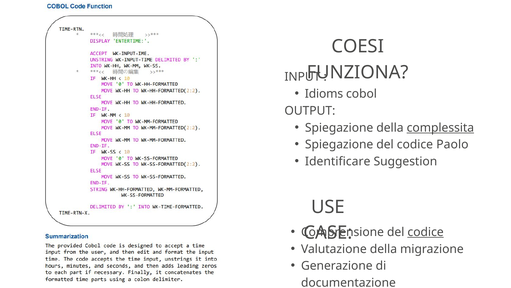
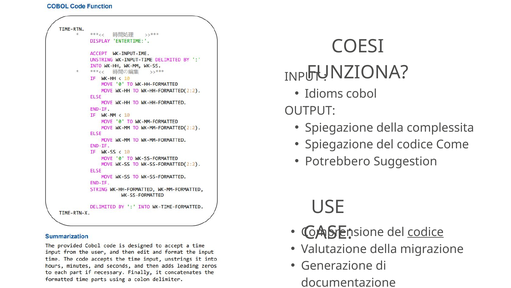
complessita underline: present -> none (440, 127)
Paolo: Paolo -> Come (453, 144)
Identificare: Identificare -> Potrebbero (338, 161)
